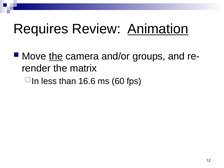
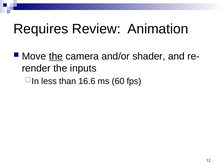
Animation underline: present -> none (158, 29)
groups: groups -> shader (149, 56)
matrix: matrix -> inputs (83, 68)
